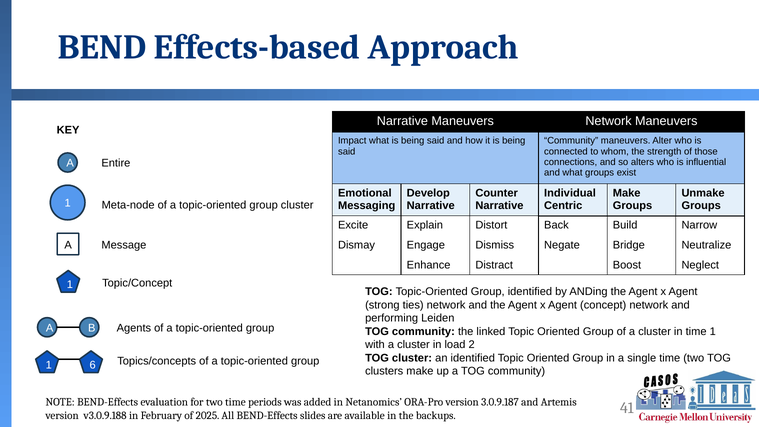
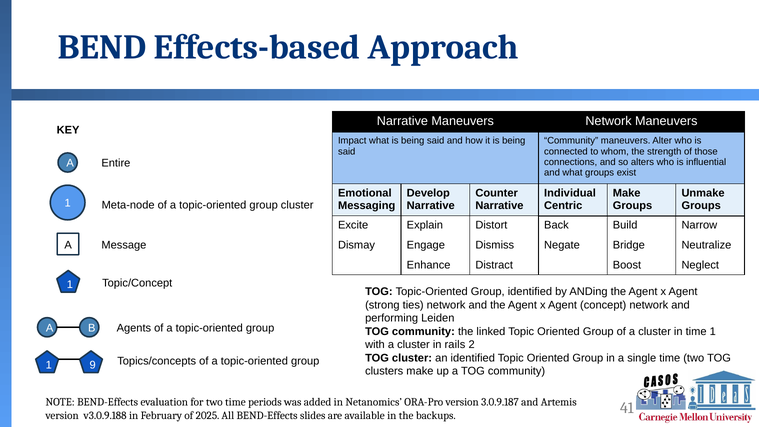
load: load -> rails (455, 345)
6: 6 -> 9 (93, 365)
